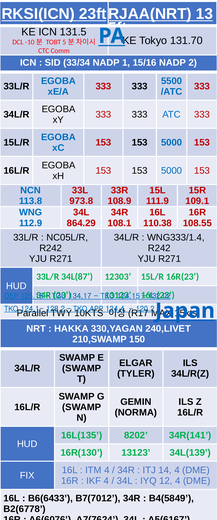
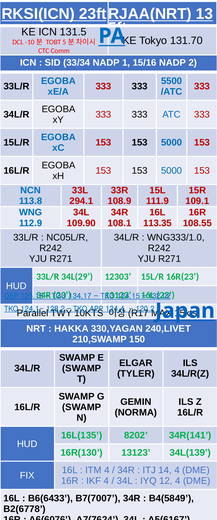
973.8: 973.8 -> 294.1 (81, 201)
864.29: 864.29 -> 109.90 (81, 223)
110.38: 110.38 -> 113.35 (157, 223)
WNG333/1.4: WNG333/1.4 -> WNG333/1.0 (176, 237)
34L(87: 34L(87 -> 34L(29 (77, 276)
B7(7012: B7(7012 -> B7(7007 (98, 497)
